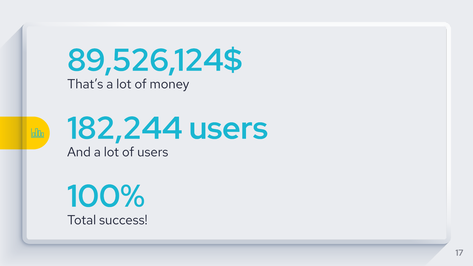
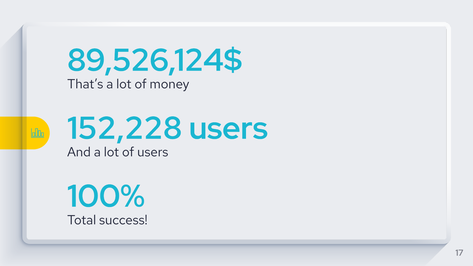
182,244: 182,244 -> 152,228 (125, 128)
